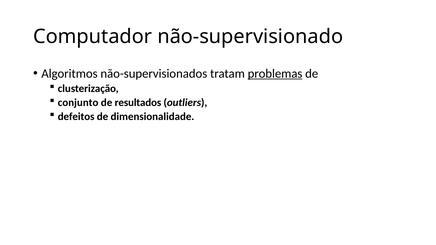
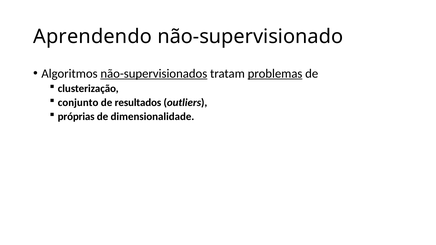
Computador: Computador -> Aprendendo (93, 37)
não-supervisionados underline: none -> present (154, 74)
defeitos: defeitos -> próprias (76, 117)
